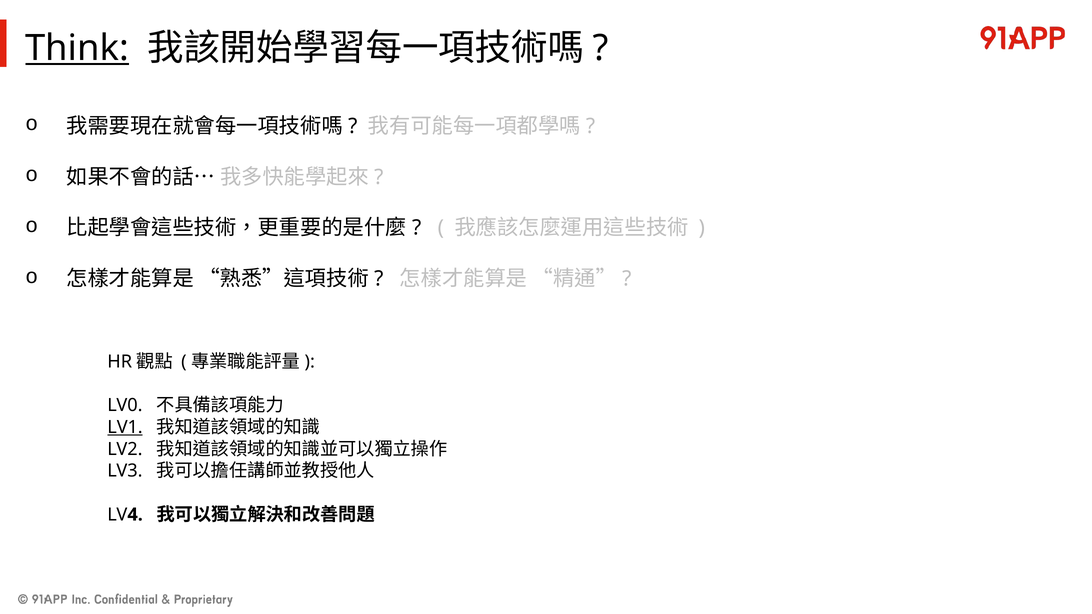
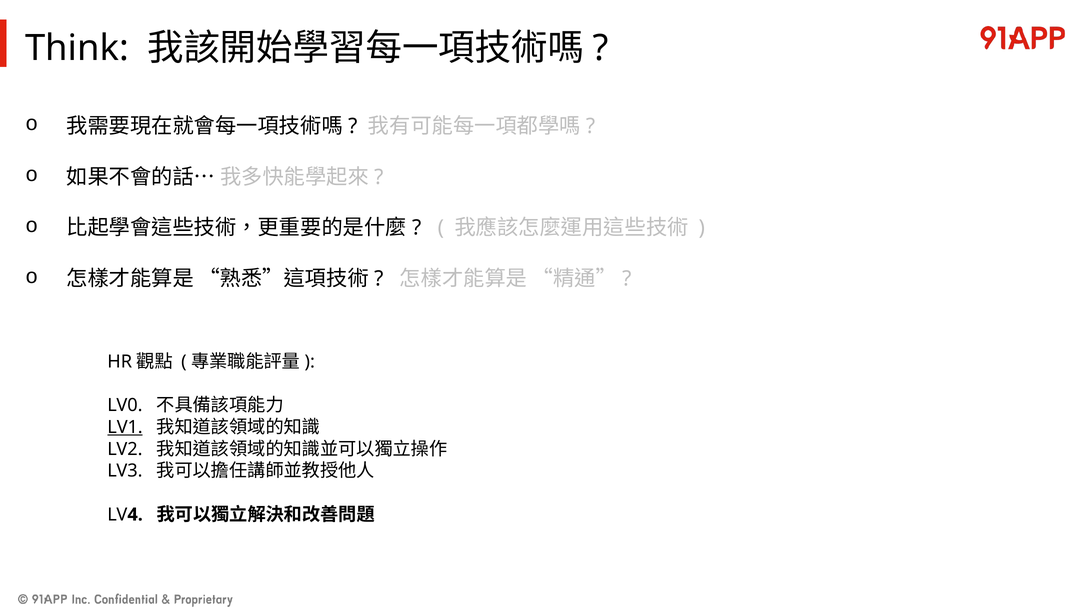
Think underline: present -> none (77, 48)
